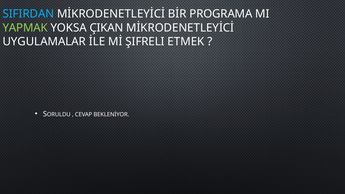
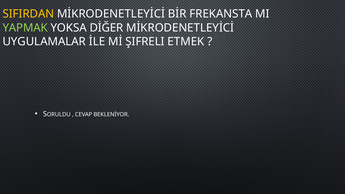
SIFIRDAN colour: light blue -> yellow (28, 14)
PROGRAMA: PROGRAMA -> FREKANSTA (221, 14)
ÇIKAN: ÇIKAN -> DİĞER (106, 28)
